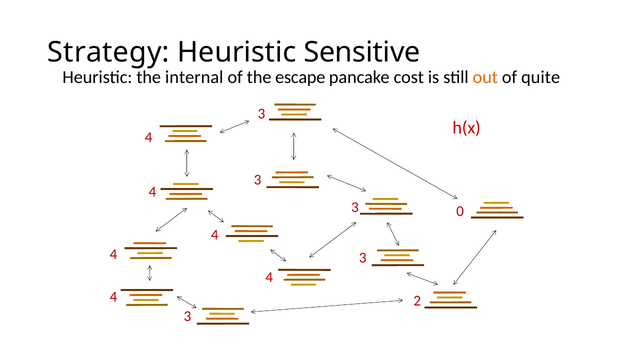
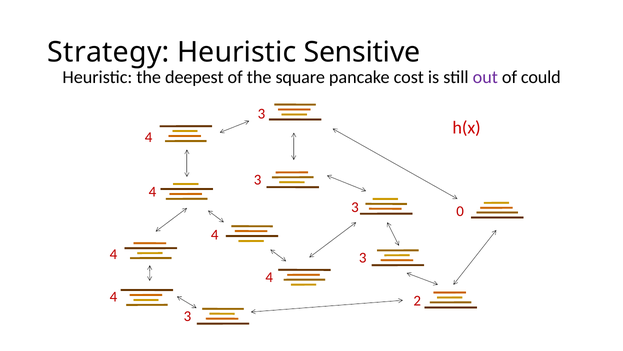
internal: internal -> deepest (194, 77)
escape: escape -> square (300, 77)
out colour: orange -> purple (485, 77)
quite: quite -> could (541, 77)
